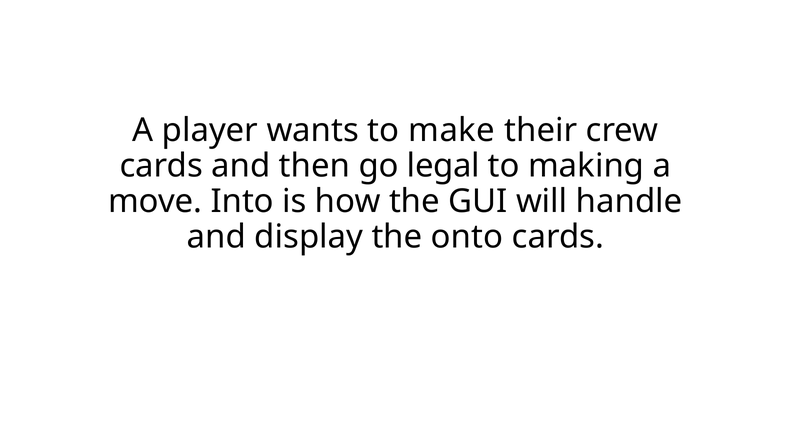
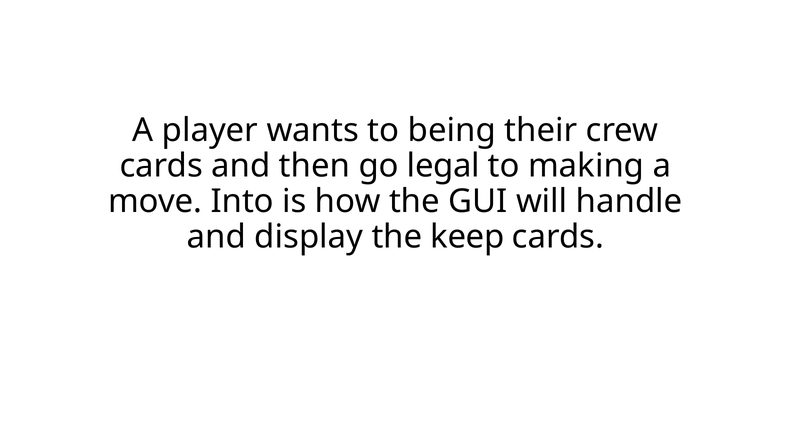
make: make -> being (452, 130)
onto: onto -> keep (467, 237)
